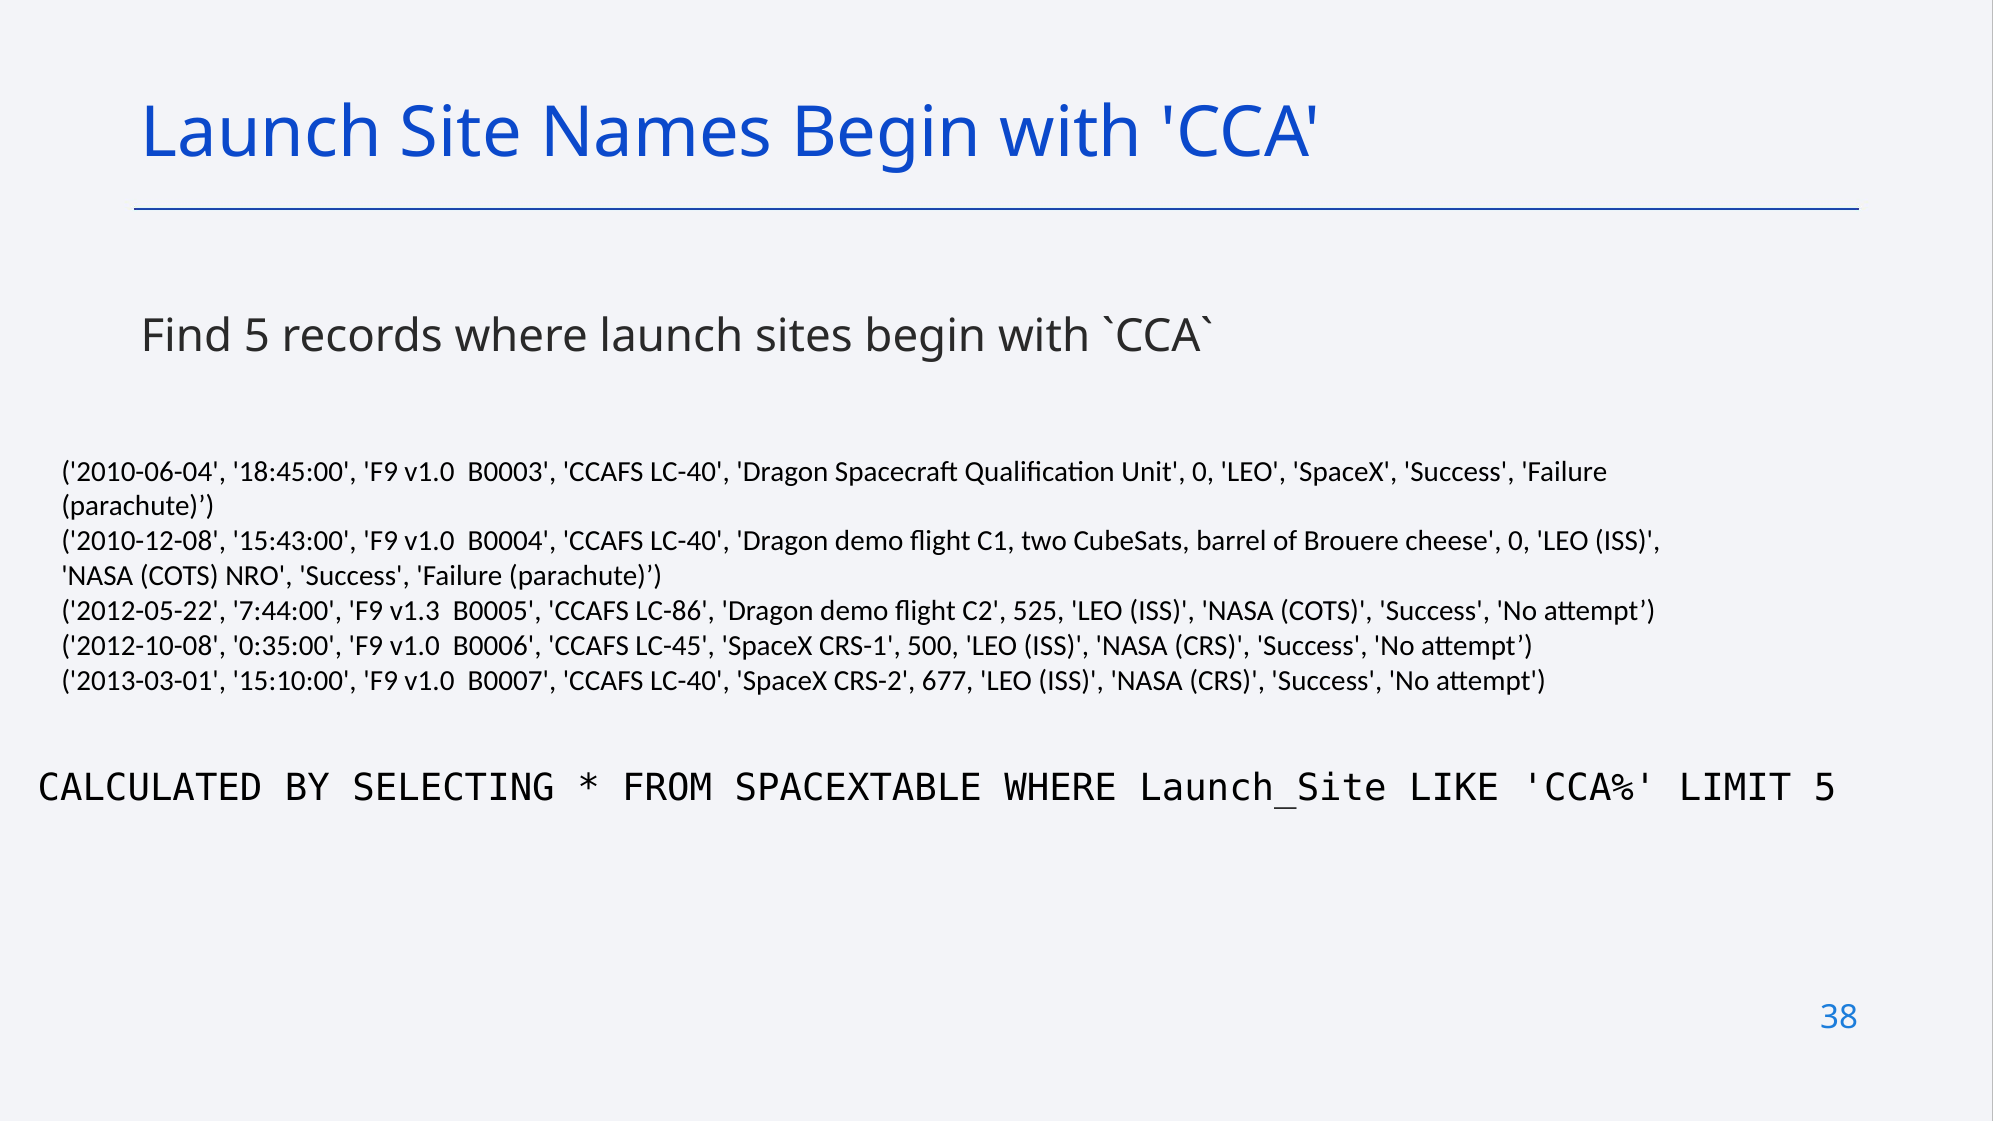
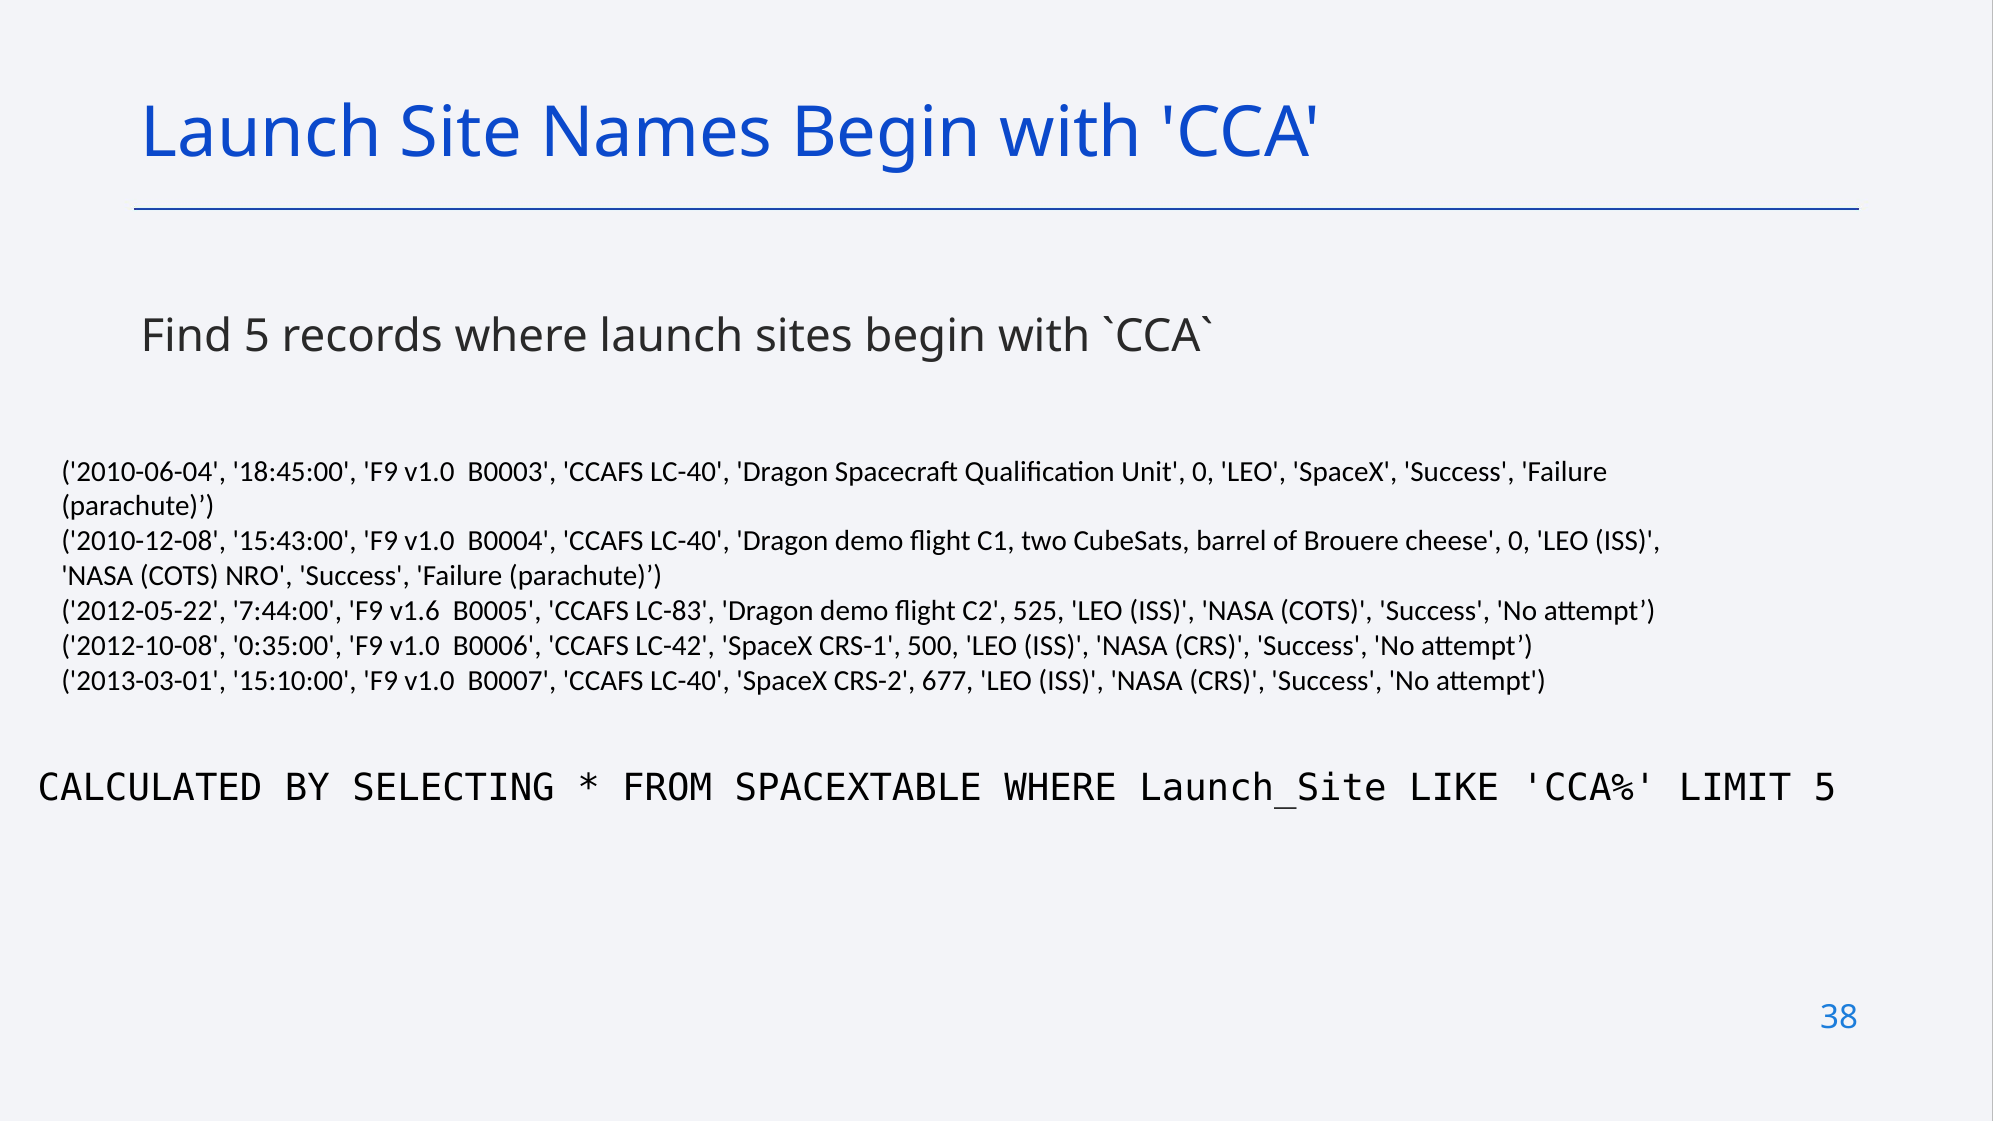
v1.3: v1.3 -> v1.6 (415, 611)
LC-86: LC-86 -> LC-83 (675, 611)
LC-45: LC-45 -> LC-42 (675, 646)
